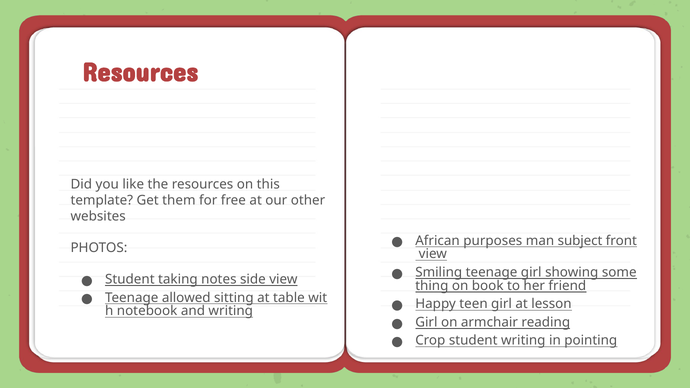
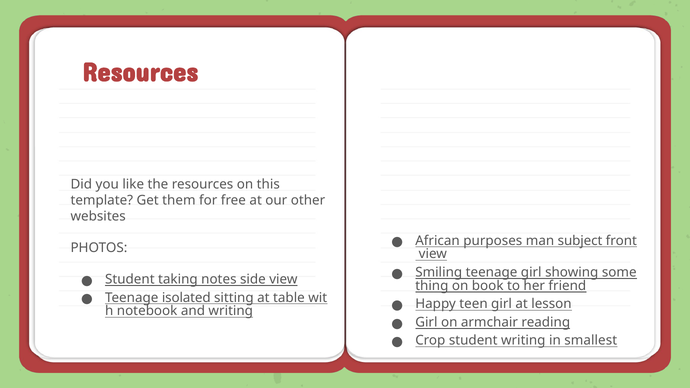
allowed: allowed -> isolated (186, 298)
pointing: pointing -> smallest (591, 341)
